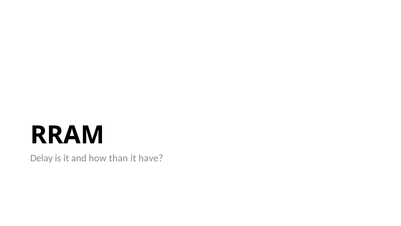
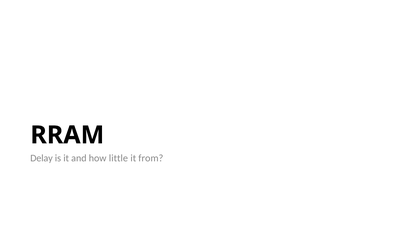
than: than -> little (118, 158)
have: have -> from (151, 158)
